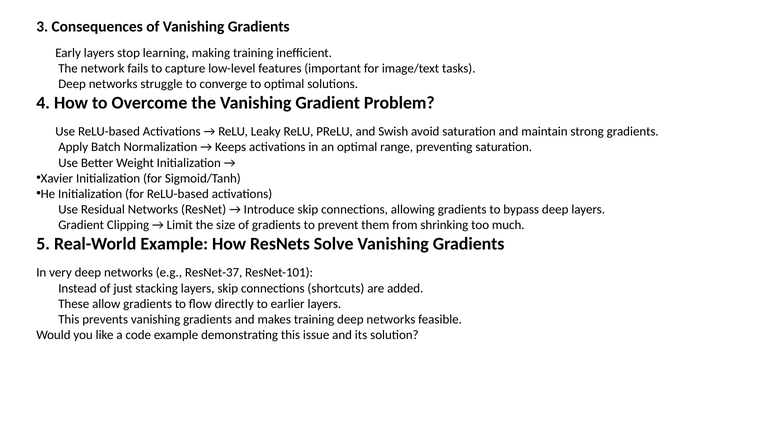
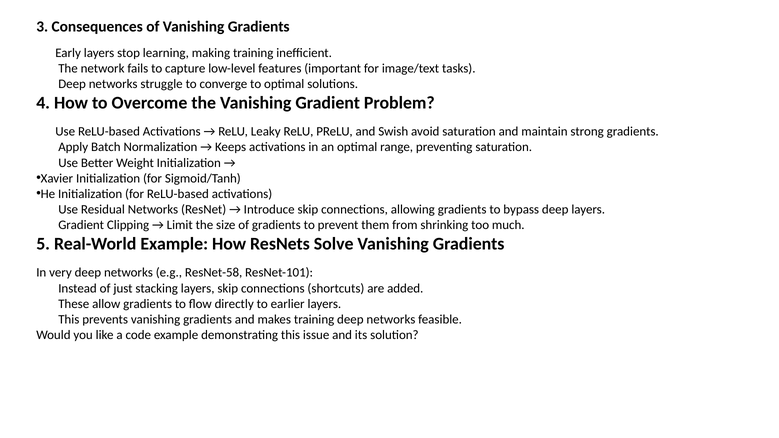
ResNet-37: ResNet-37 -> ResNet-58 (214, 273)
